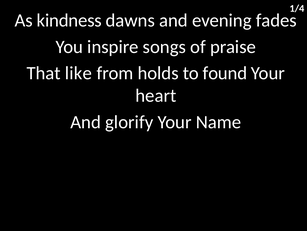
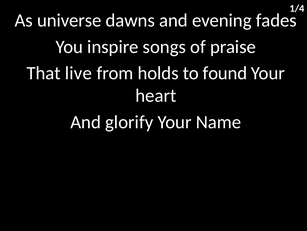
kindness: kindness -> universe (69, 20)
like: like -> live (78, 73)
